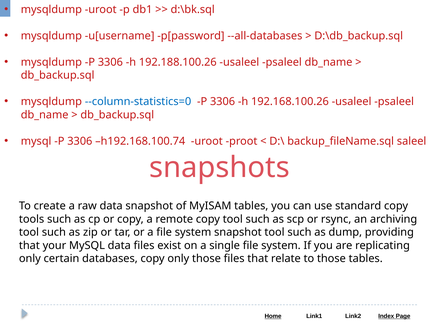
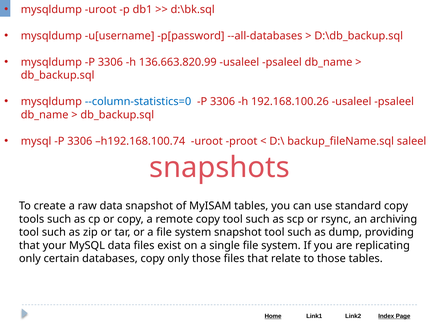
192.188.100.26: 192.188.100.26 -> 136.663.820.99 (178, 62)
